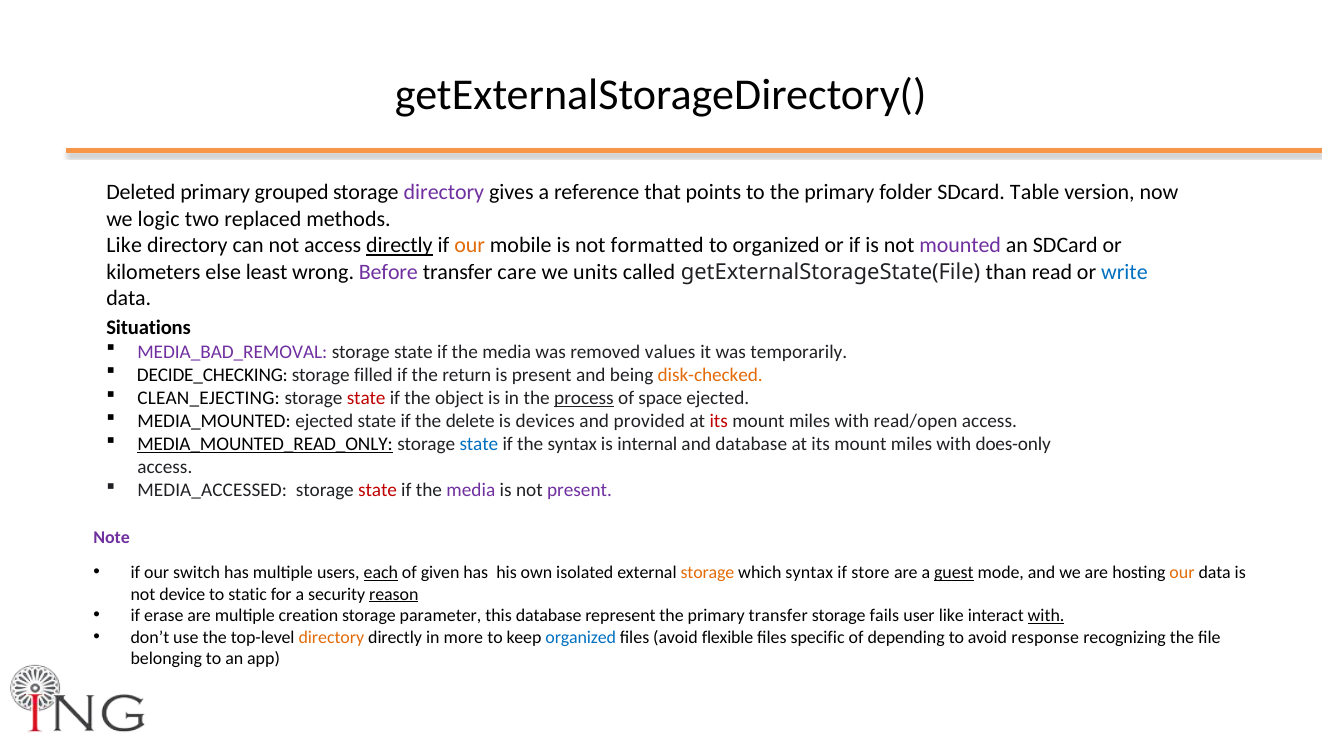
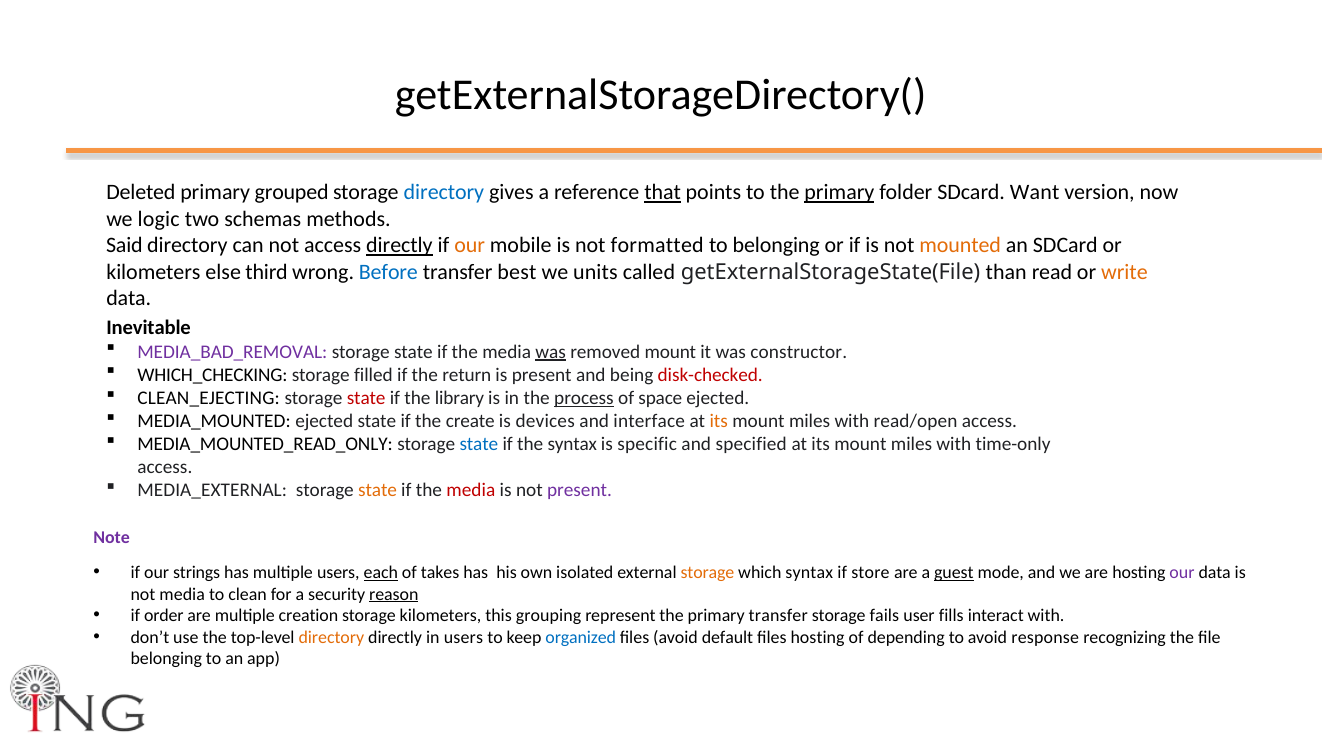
directory colour: purple -> blue (444, 193)
that underline: none -> present (663, 193)
primary underline: none -> present (839, 193)
Table: Table -> Want (1035, 193)
replaced: replaced -> schemas (263, 219)
Like: Like -> Said (124, 246)
to organized: organized -> belonging (776, 246)
mounted colour: purple -> orange (960, 246)
least: least -> third (267, 272)
Before colour: purple -> blue (388, 272)
care: care -> best (517, 272)
write colour: blue -> orange (1124, 272)
Situations: Situations -> Inevitable (149, 328)
was underline: none -> present (551, 352)
removed values: values -> mount (670, 352)
temporarily: temporarily -> constructor (799, 352)
DECIDE_CHECKING: DECIDE_CHECKING -> WHICH_CHECKING (212, 375)
disk-checked colour: orange -> red (710, 375)
object: object -> library (460, 398)
delete: delete -> create (470, 421)
provided: provided -> interface (649, 421)
its colour: red -> orange (719, 421)
MEDIA_MOUNTED_READ_ONLY underline: present -> none (265, 445)
internal: internal -> specific (647, 445)
and database: database -> specified (751, 445)
does-only: does-only -> time-only (1013, 445)
MEDIA_ACCESSED: MEDIA_ACCESSED -> MEDIA_EXTERNAL (212, 491)
state colour: red -> orange (378, 491)
media colour: purple -> red (471, 491)
switch: switch -> strings (197, 573)
given: given -> takes (440, 573)
our colour: orange -> purple (1182, 573)
not device: device -> media (182, 595)
static: static -> clean (248, 595)
erase: erase -> order (164, 616)
storage parameter: parameter -> kilometers (441, 616)
this database: database -> grouping (548, 616)
user like: like -> fills (951, 616)
with underline: present -> none (1046, 616)
in more: more -> users (463, 638)
flexible: flexible -> default (727, 638)
files specific: specific -> hosting (818, 638)
